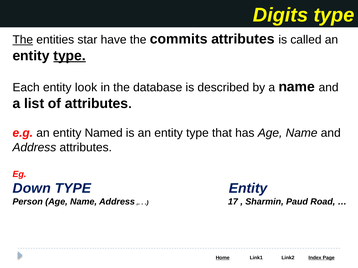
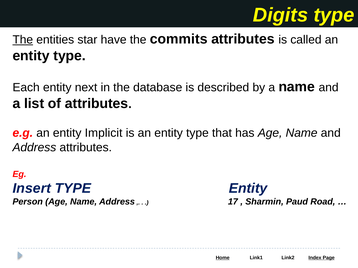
type underline: present -> none (70, 56)
look: look -> next (86, 88)
Named: Named -> Implicit (104, 133)
Down: Down -> Insert (32, 189)
